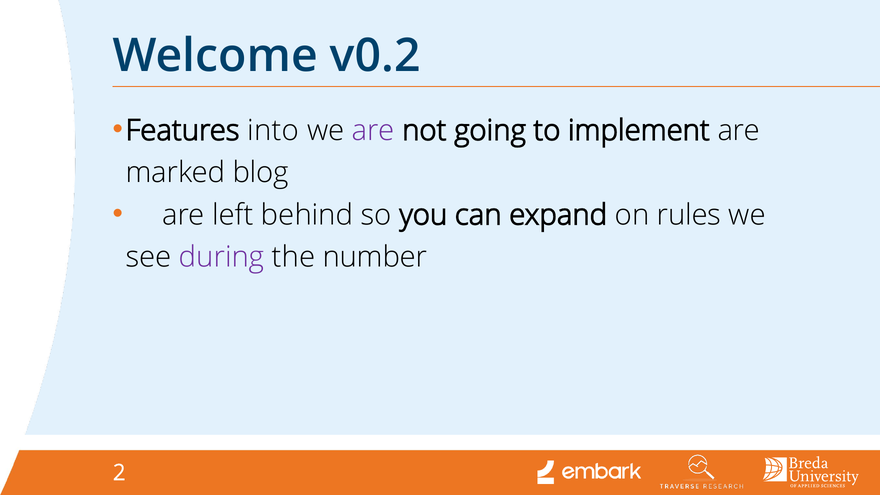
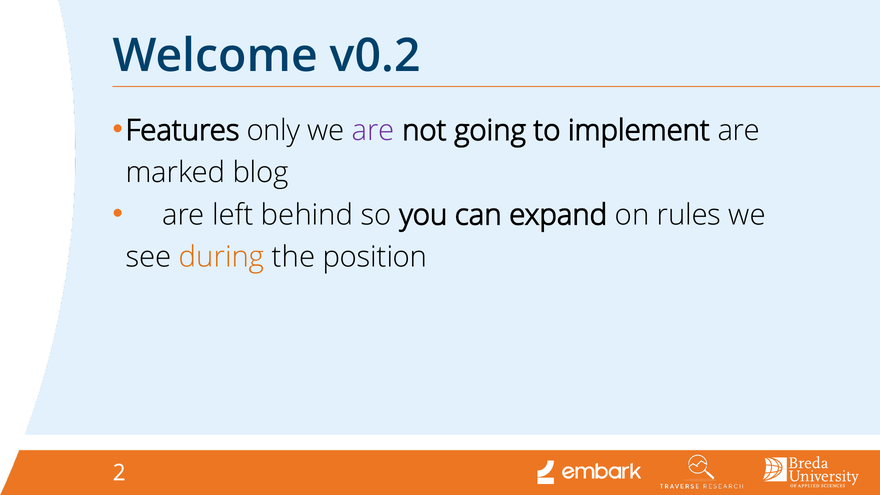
into: into -> only (273, 130)
during colour: purple -> orange (222, 257)
number: number -> position (375, 257)
